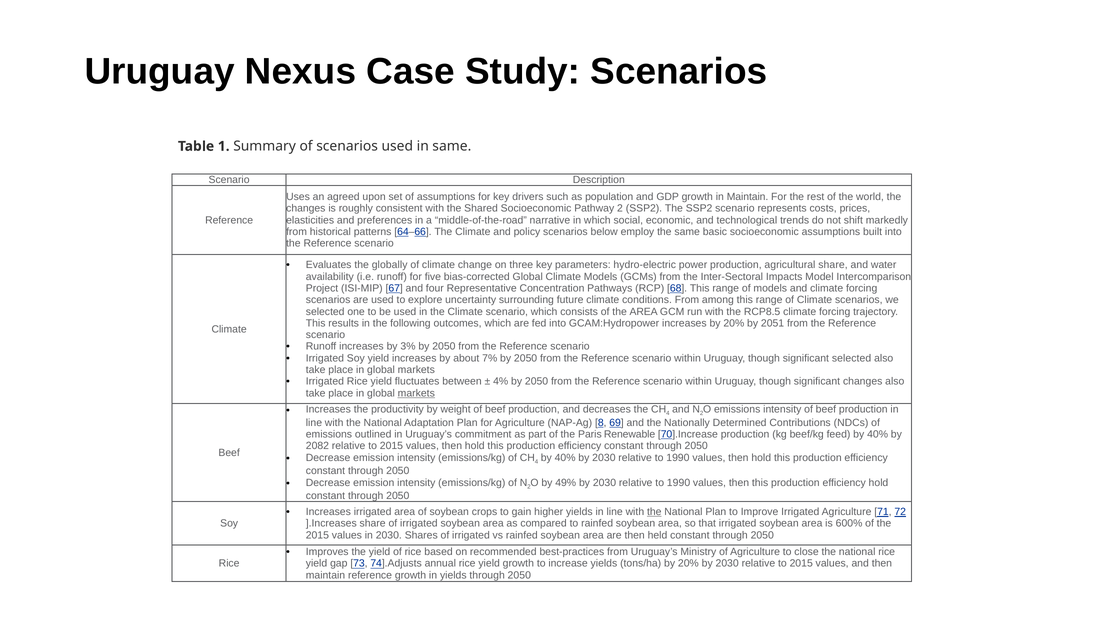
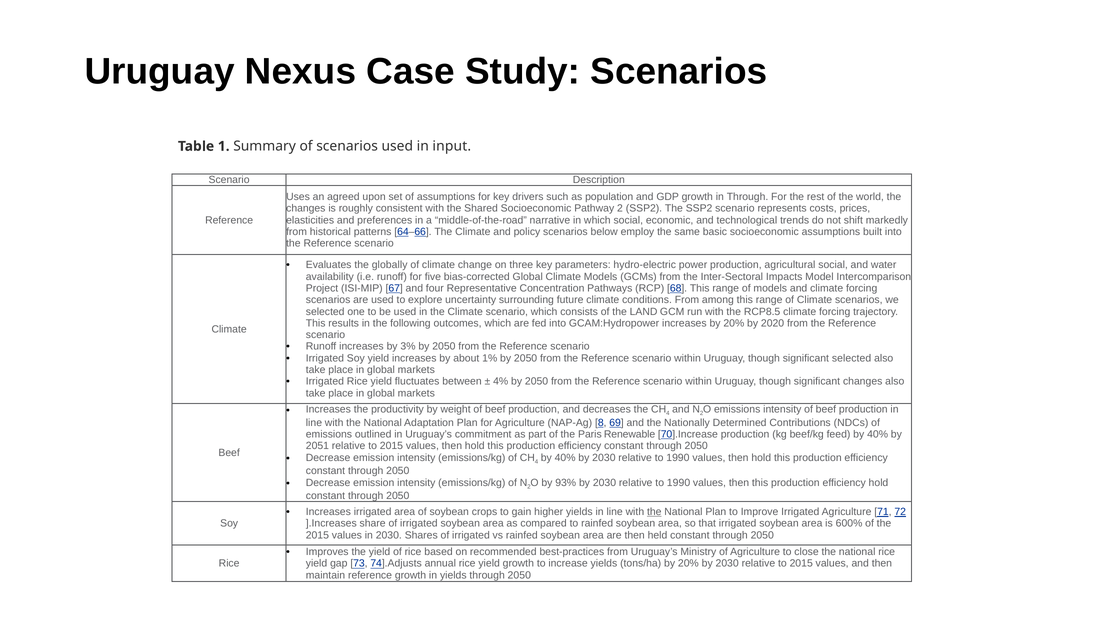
in same: same -> input (452, 146)
in Maintain: Maintain -> Through (748, 197)
agricultural share: share -> social (833, 265)
the AREA: AREA -> LAND (644, 312)
2051: 2051 -> 2020 (773, 323)
7%: 7% -> 1% (490, 358)
markets underline: present -> none (416, 393)
2082: 2082 -> 2051 (317, 446)
49%: 49% -> 93% (566, 483)
